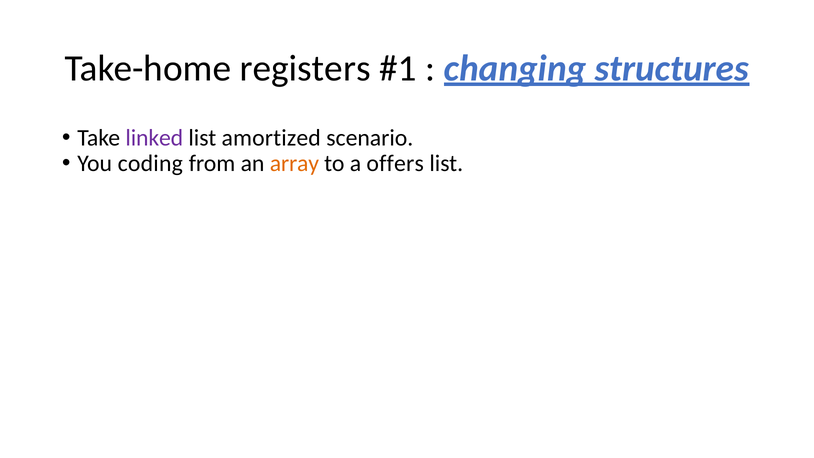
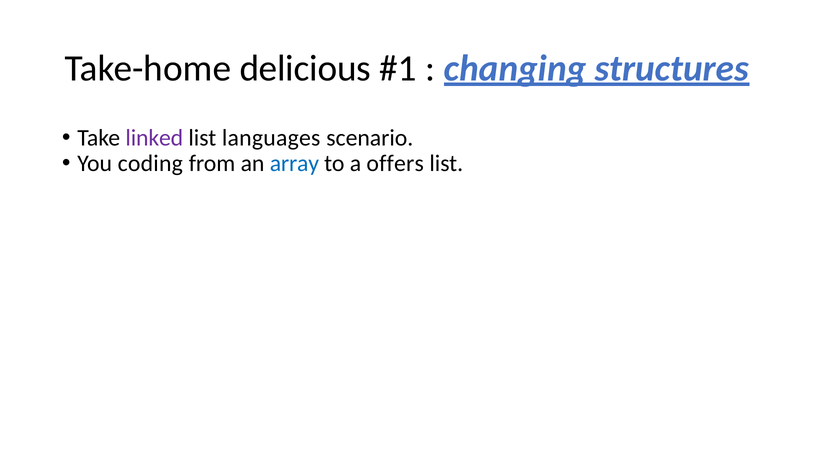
registers: registers -> delicious (305, 68)
amortized: amortized -> languages (271, 138)
array colour: orange -> blue (294, 163)
